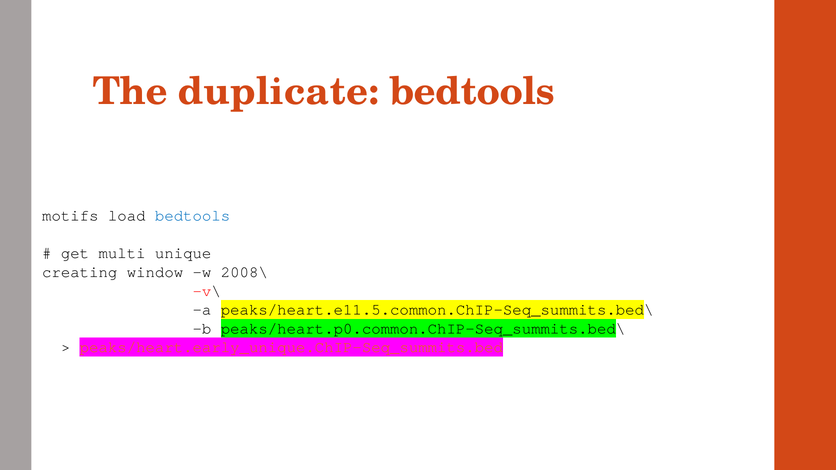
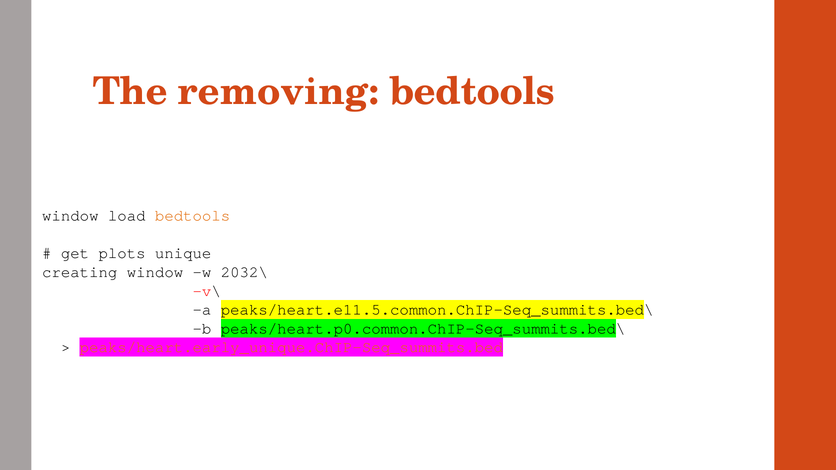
duplicate: duplicate -> removing (279, 92)
motifs: motifs -> window (70, 216)
bedtools colour: blue -> orange (193, 216)
multi: multi -> plots (122, 253)
2008\: 2008\ -> 2032\ (244, 272)
